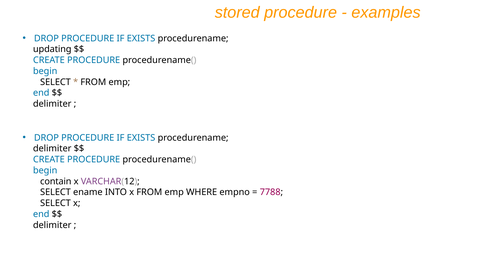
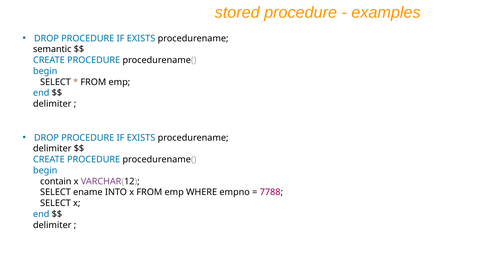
updating: updating -> semantic (52, 49)
